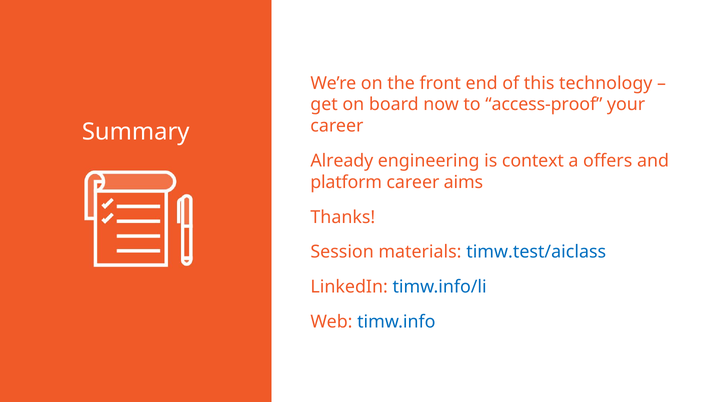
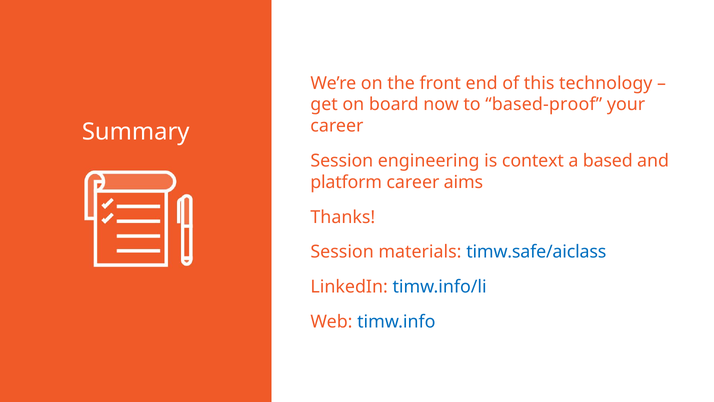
access-proof: access-proof -> based-proof (544, 104)
Already: Already -> Session (342, 161)
offers: offers -> based (608, 161)
timw.test/aiclass: timw.test/aiclass -> timw.safe/aiclass (536, 252)
